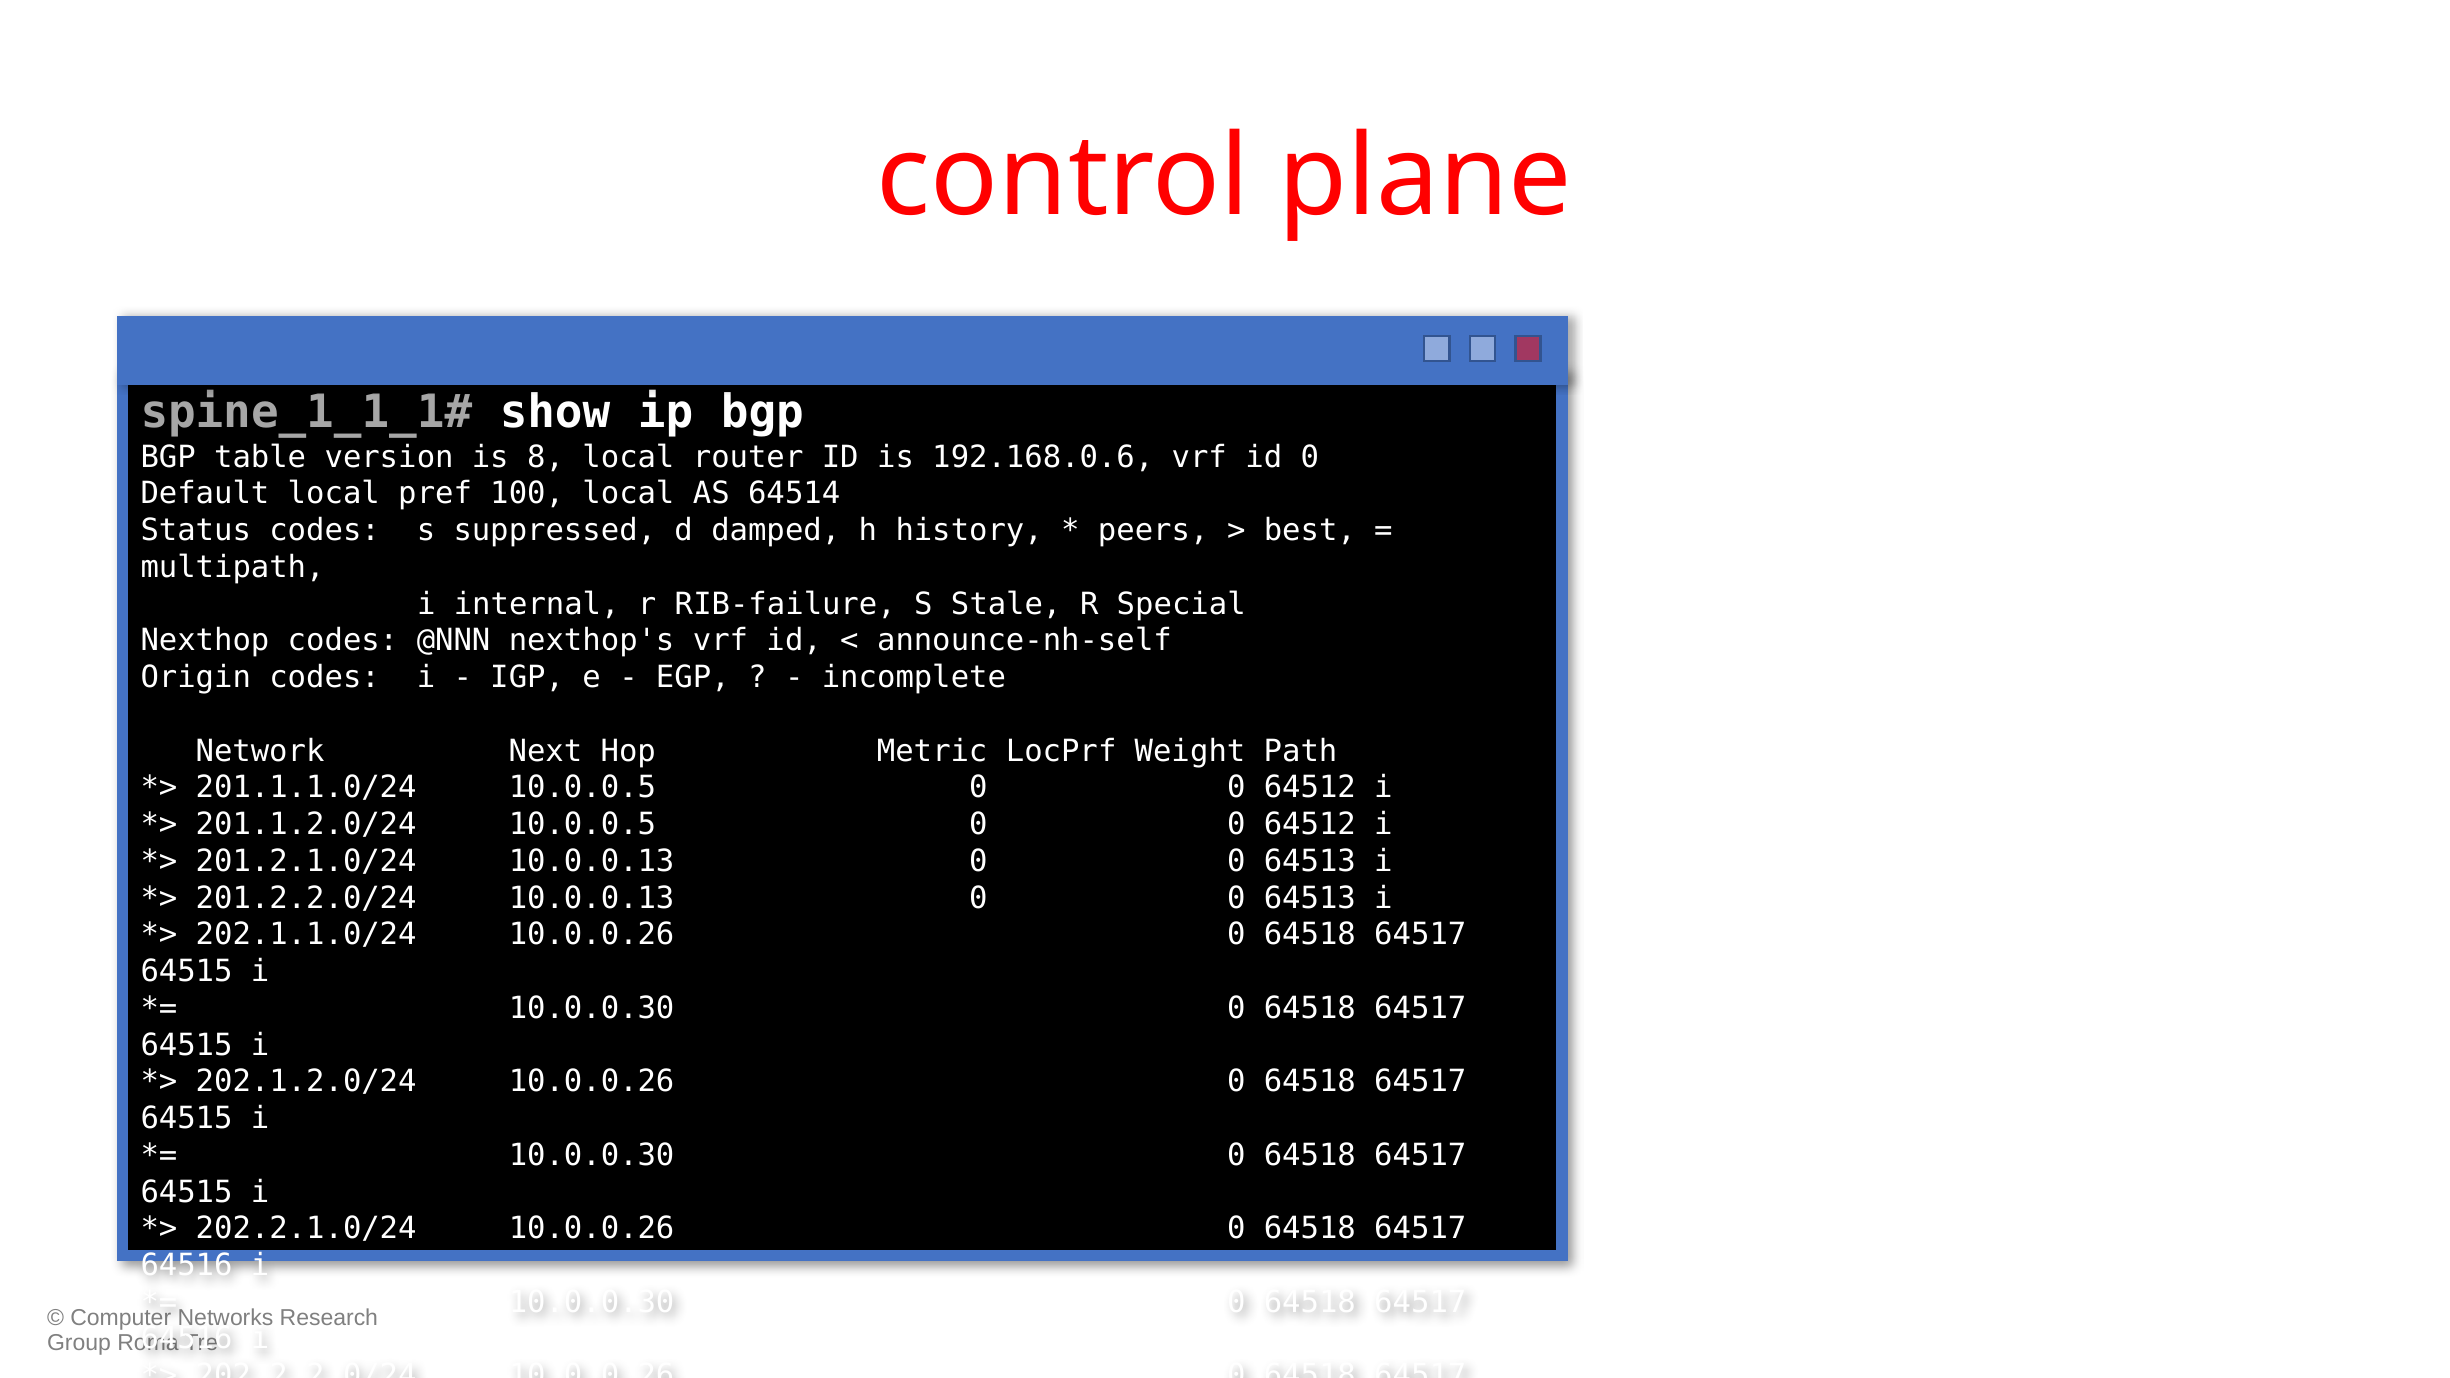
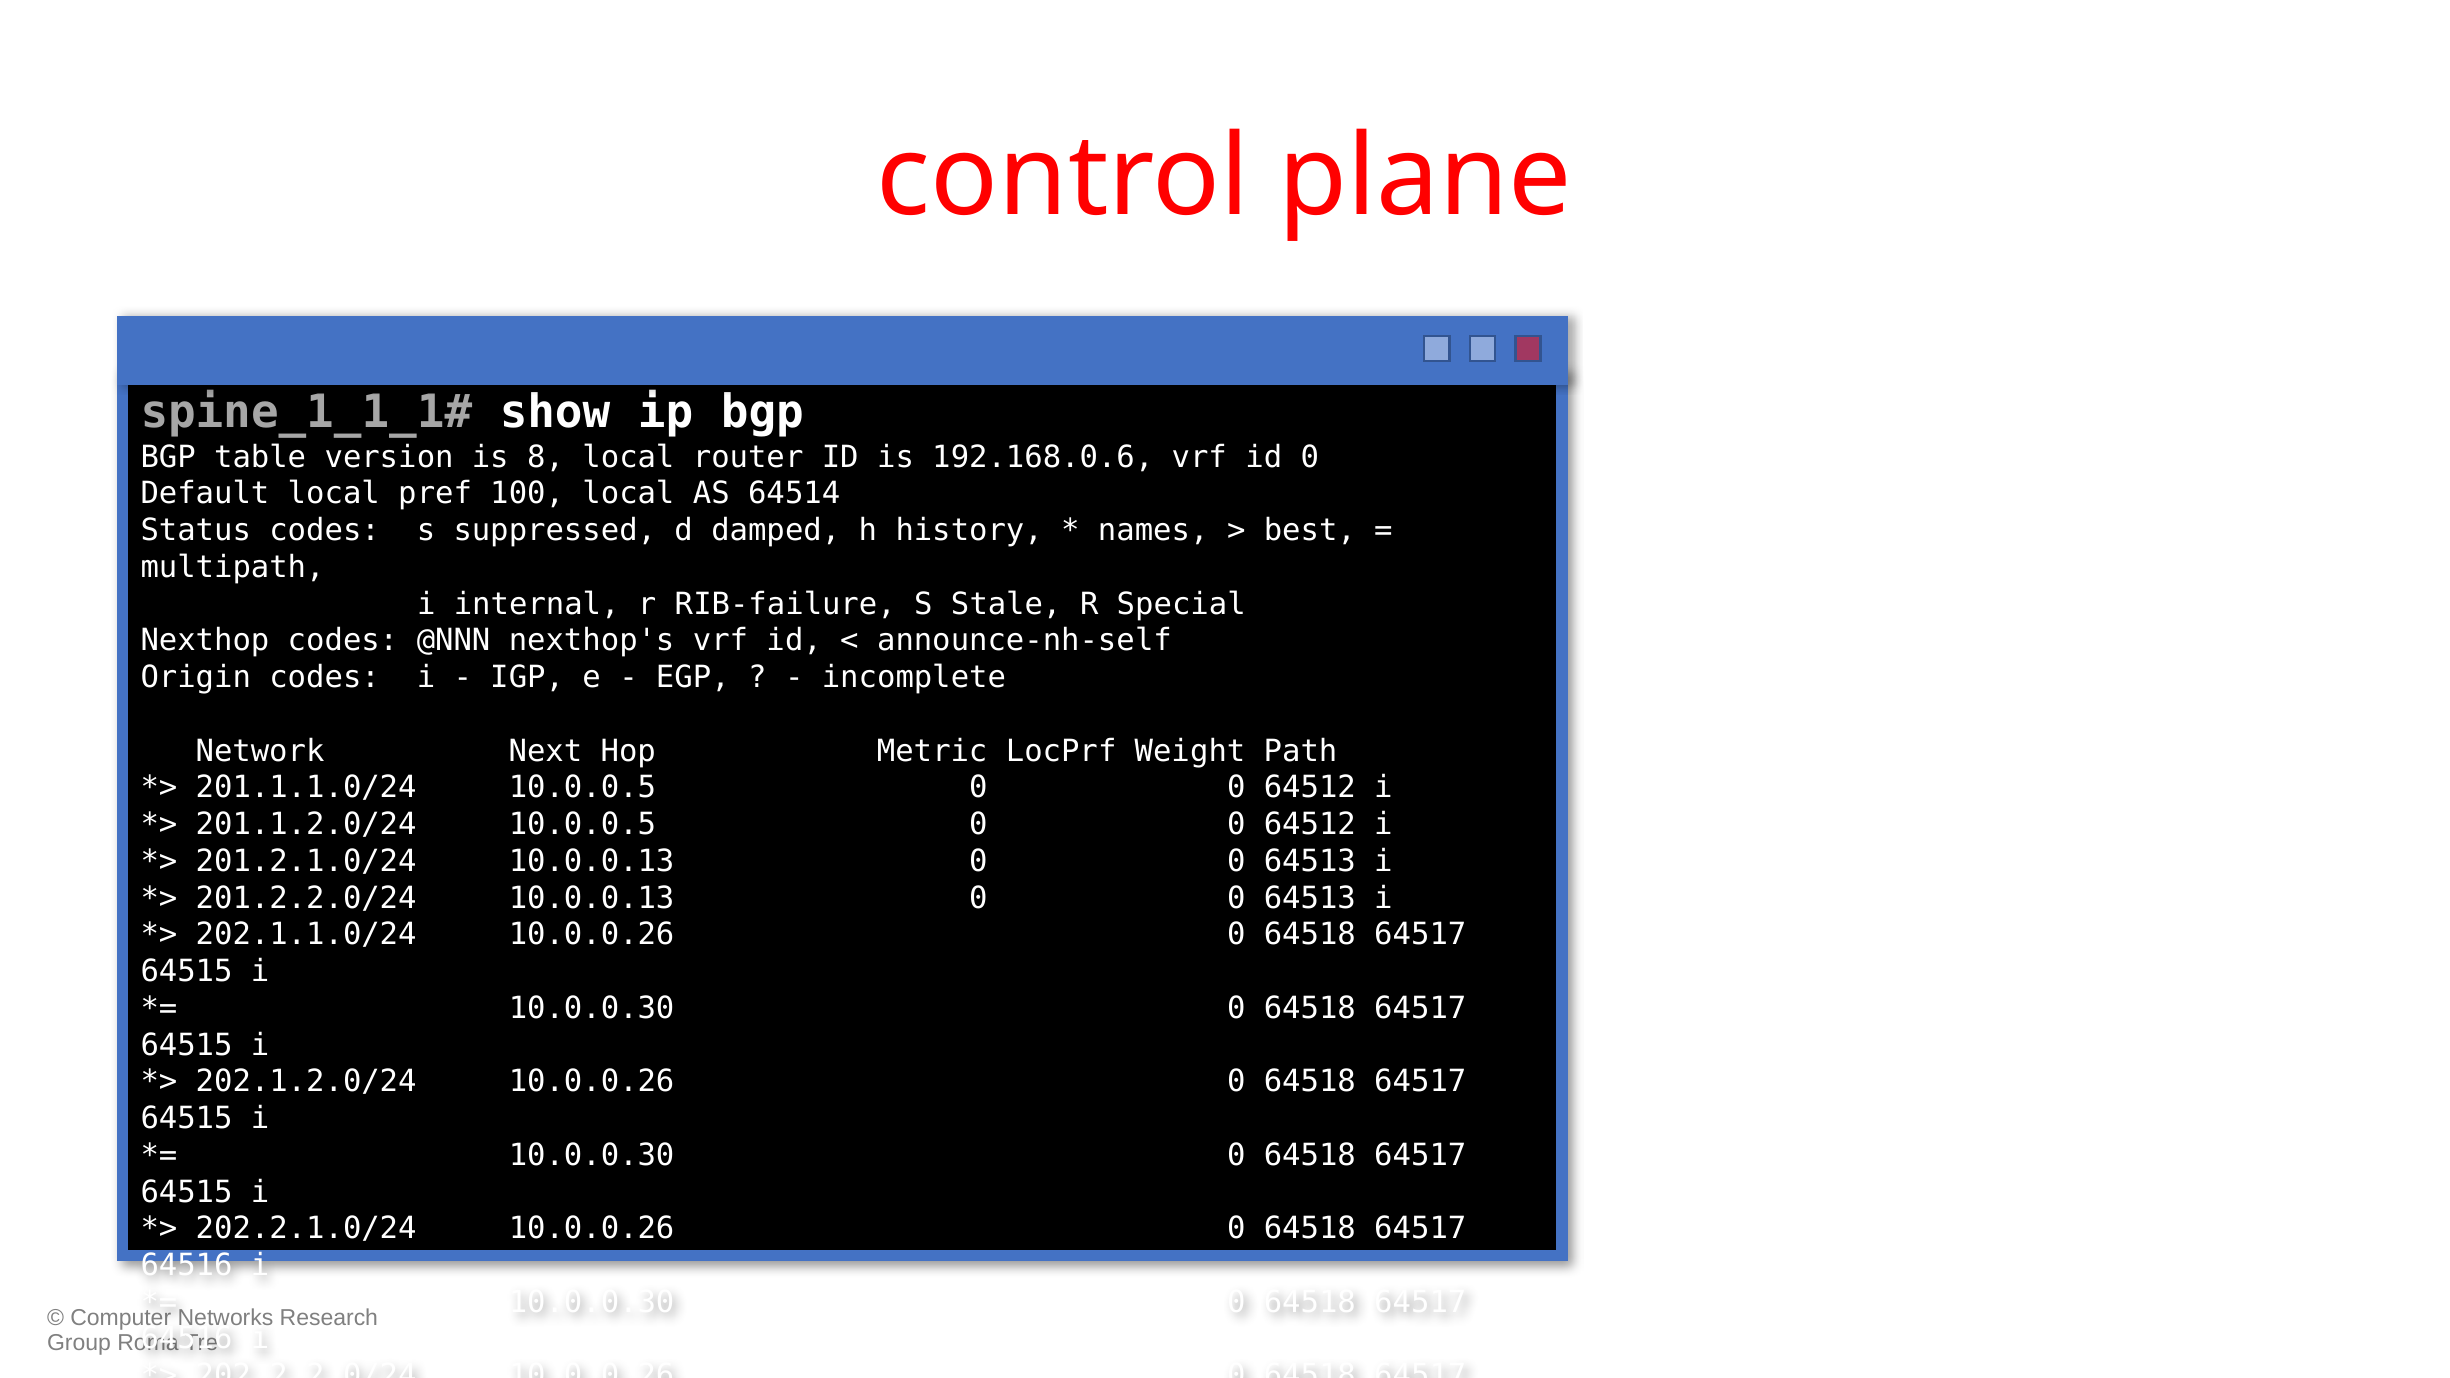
peers: peers -> names (1153, 531)
